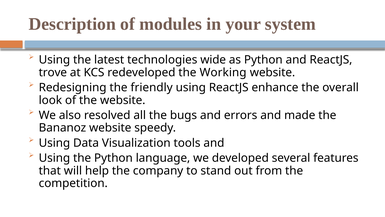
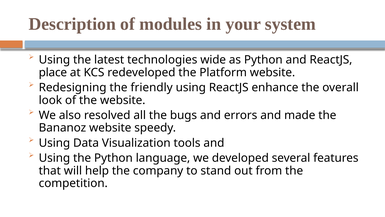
trove: trove -> place (53, 72)
Working: Working -> Platform (223, 72)
